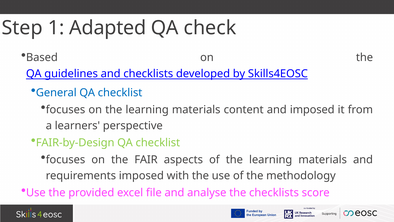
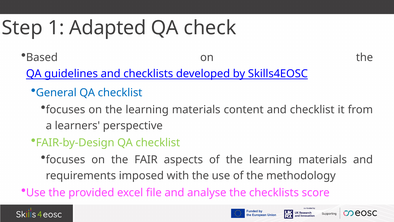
and imposed: imposed -> checklist (312, 109)
